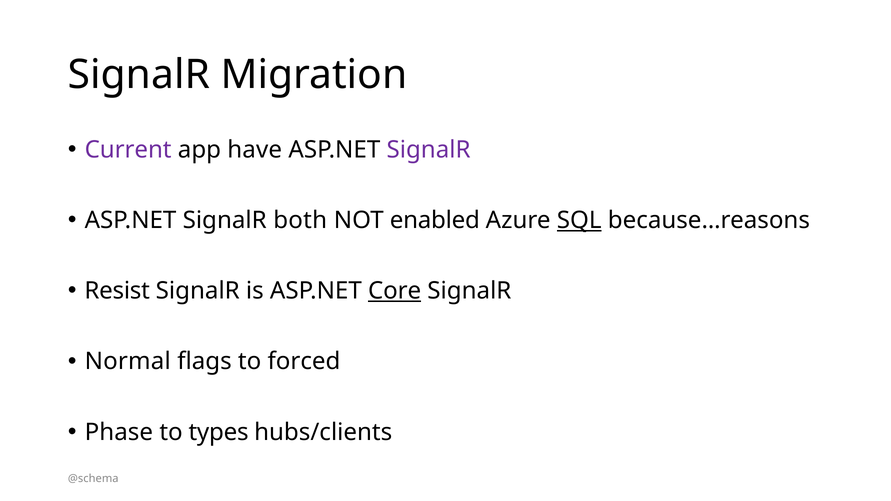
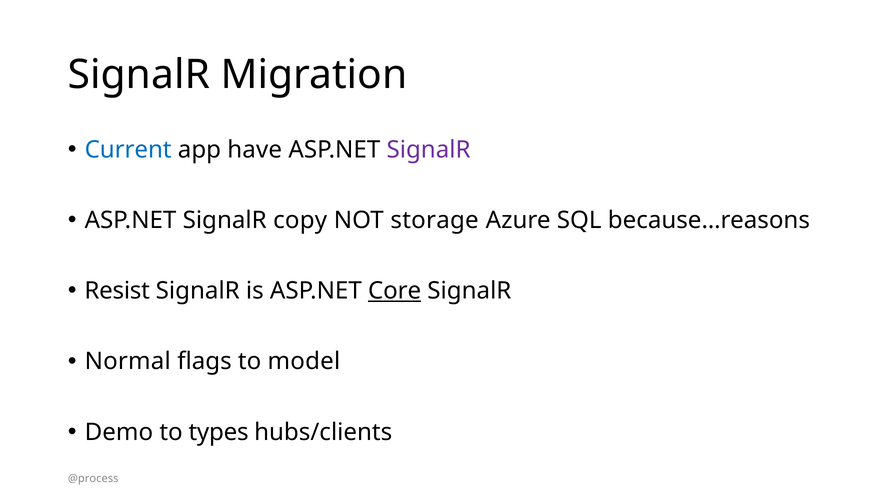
Current colour: purple -> blue (128, 150)
both: both -> copy (300, 220)
enabled: enabled -> storage (435, 220)
SQL underline: present -> none (579, 220)
forced: forced -> model (304, 362)
Phase: Phase -> Demo (119, 432)
@schema: @schema -> @process (93, 479)
